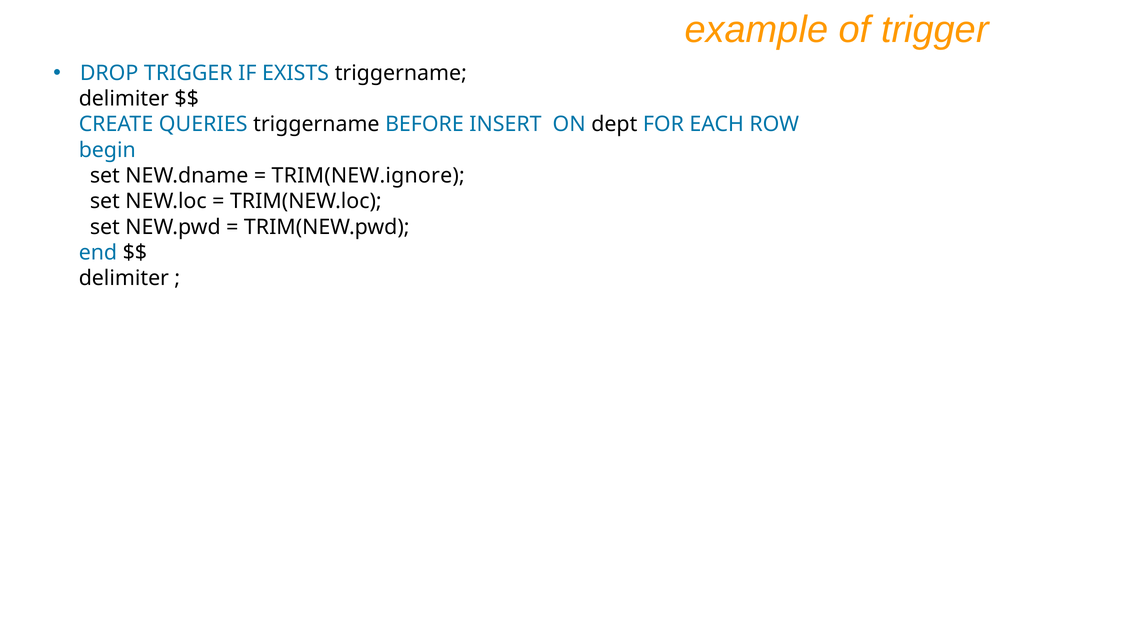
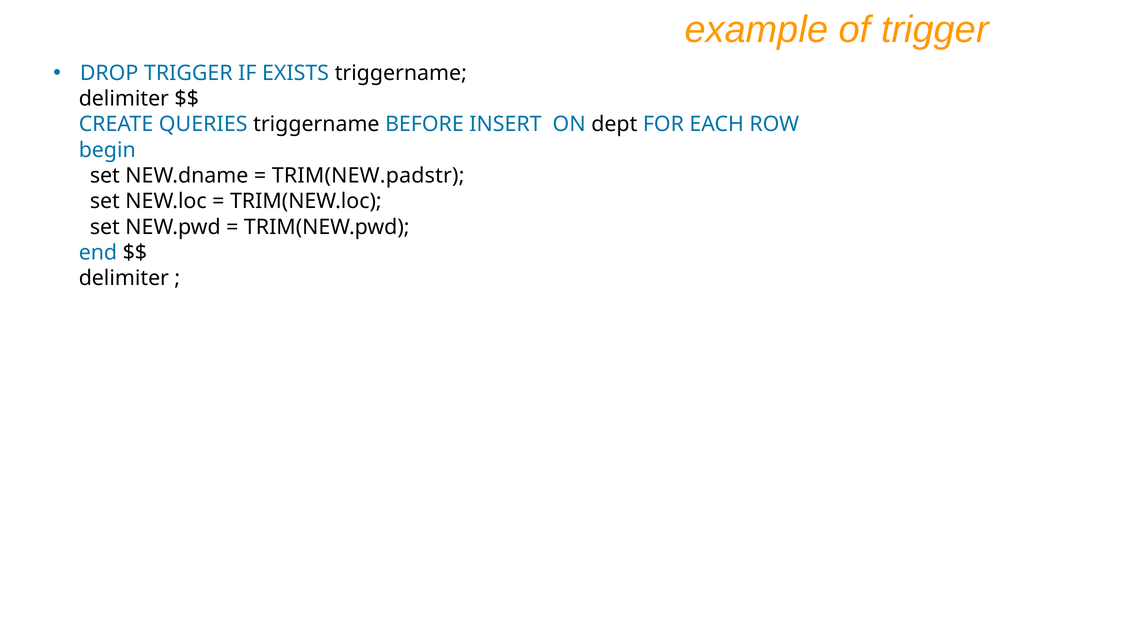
TRIM(NEW.ignore: TRIM(NEW.ignore -> TRIM(NEW.padstr (368, 176)
